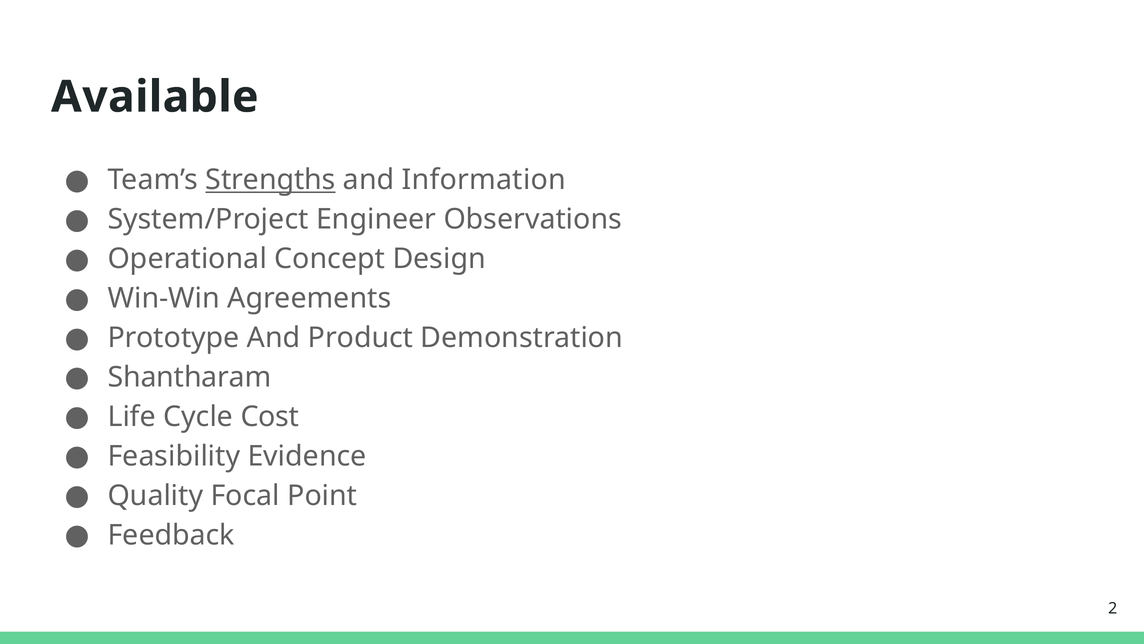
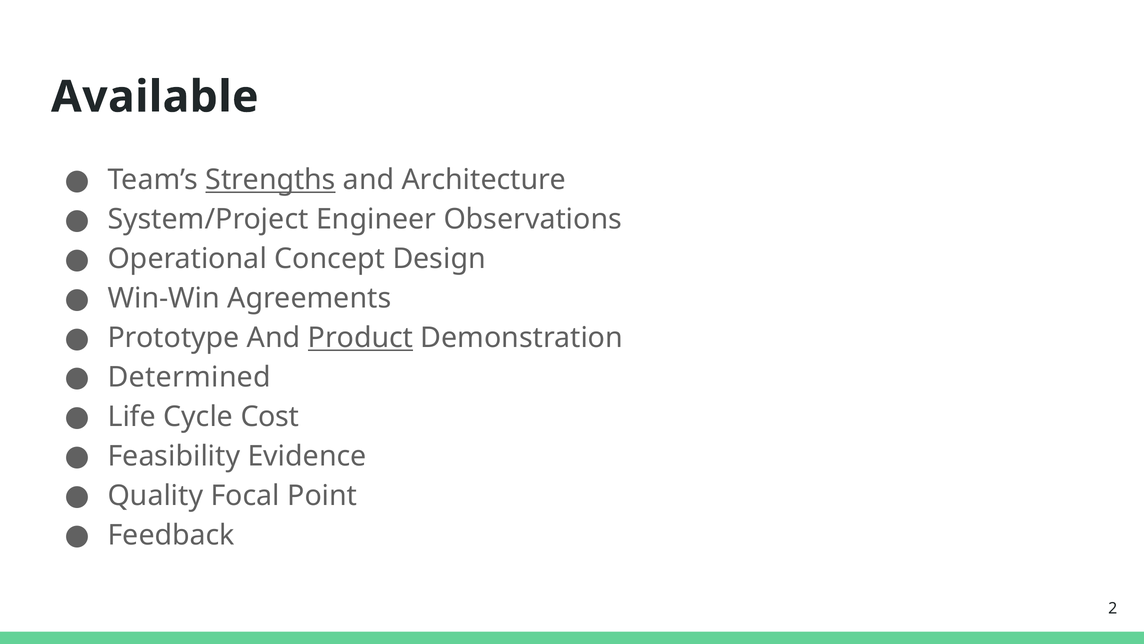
Information: Information -> Architecture (484, 180)
Product underline: none -> present (360, 338)
Shantharam: Shantharam -> Determined (189, 377)
